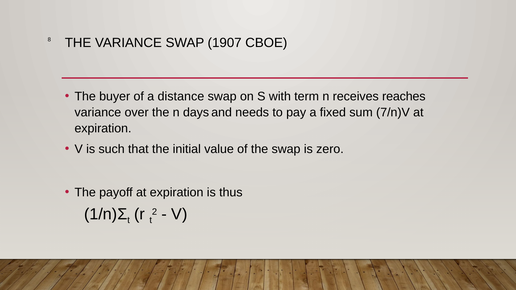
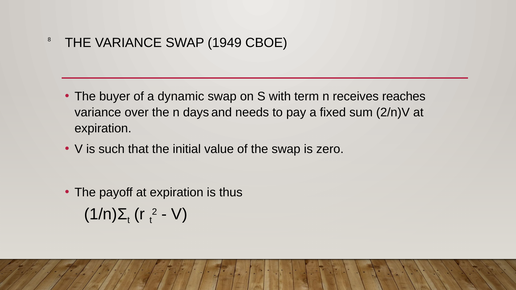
1907: 1907 -> 1949 (225, 43)
distance: distance -> dynamic (181, 96)
7/n)V: 7/n)V -> 2/n)V (393, 112)
